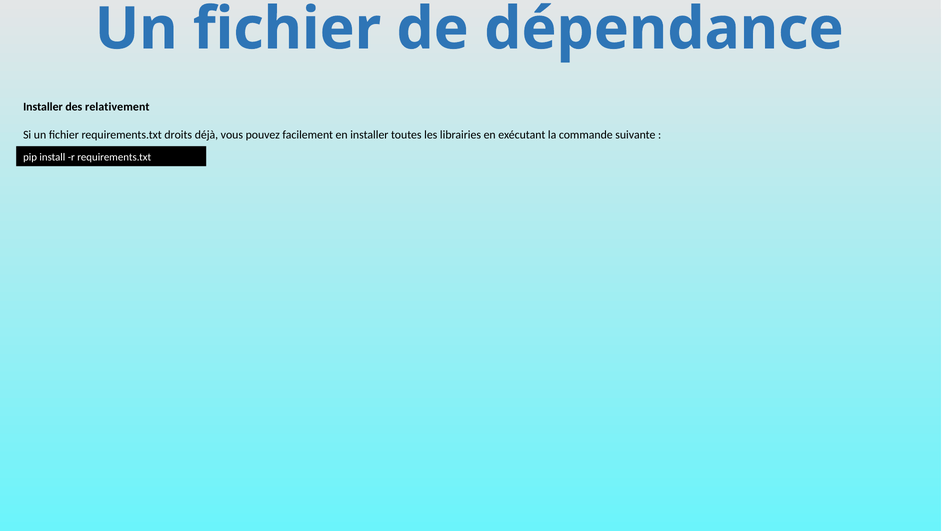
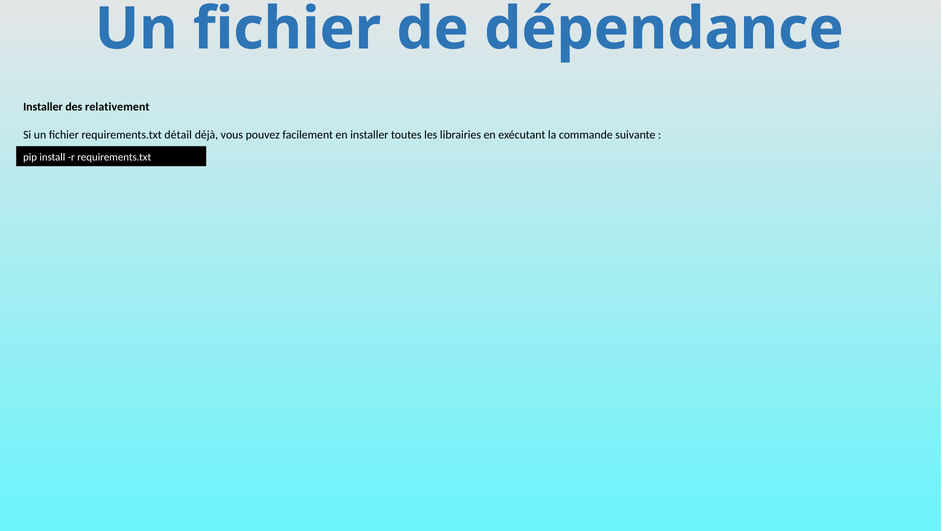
droits: droits -> détail (178, 135)
